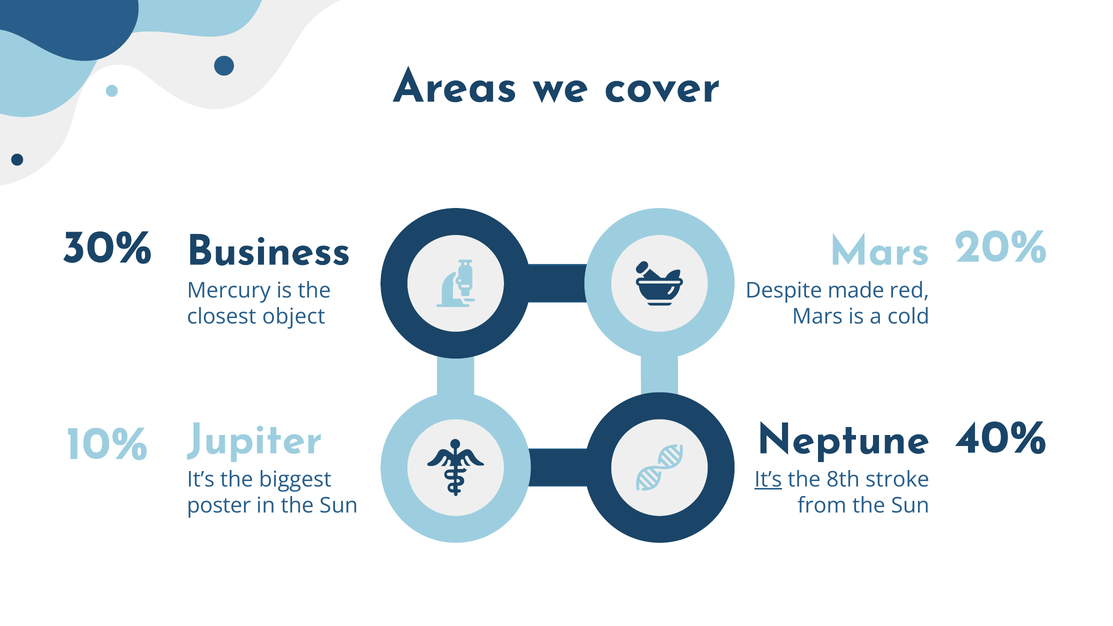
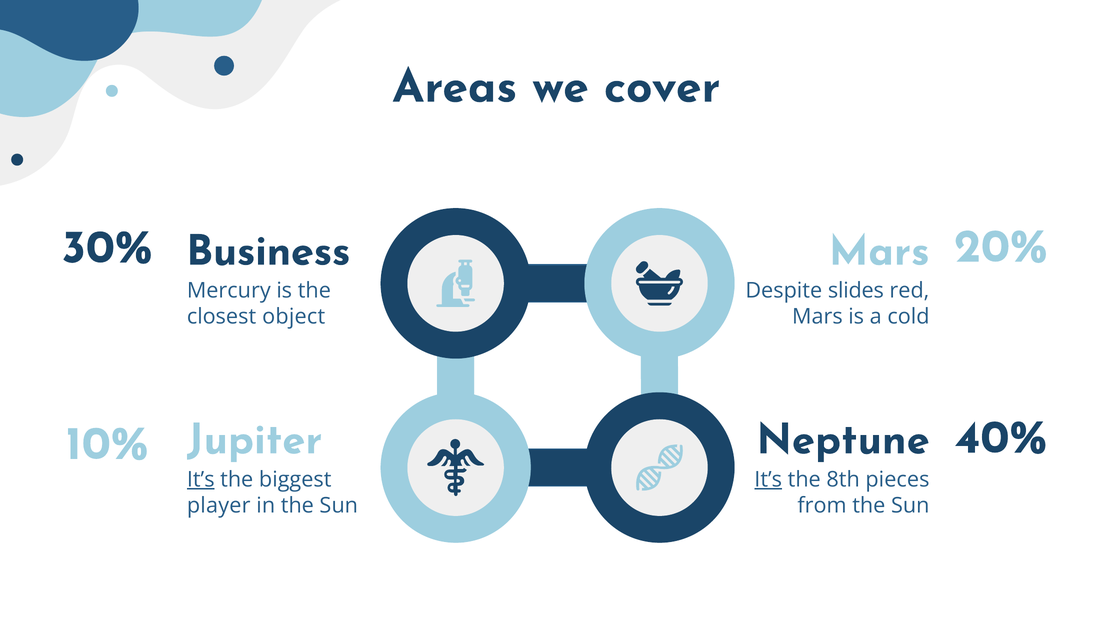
made: made -> slides (856, 291)
It’s underline: none -> present (201, 479)
stroke: stroke -> pieces (897, 479)
poster: poster -> player (219, 505)
